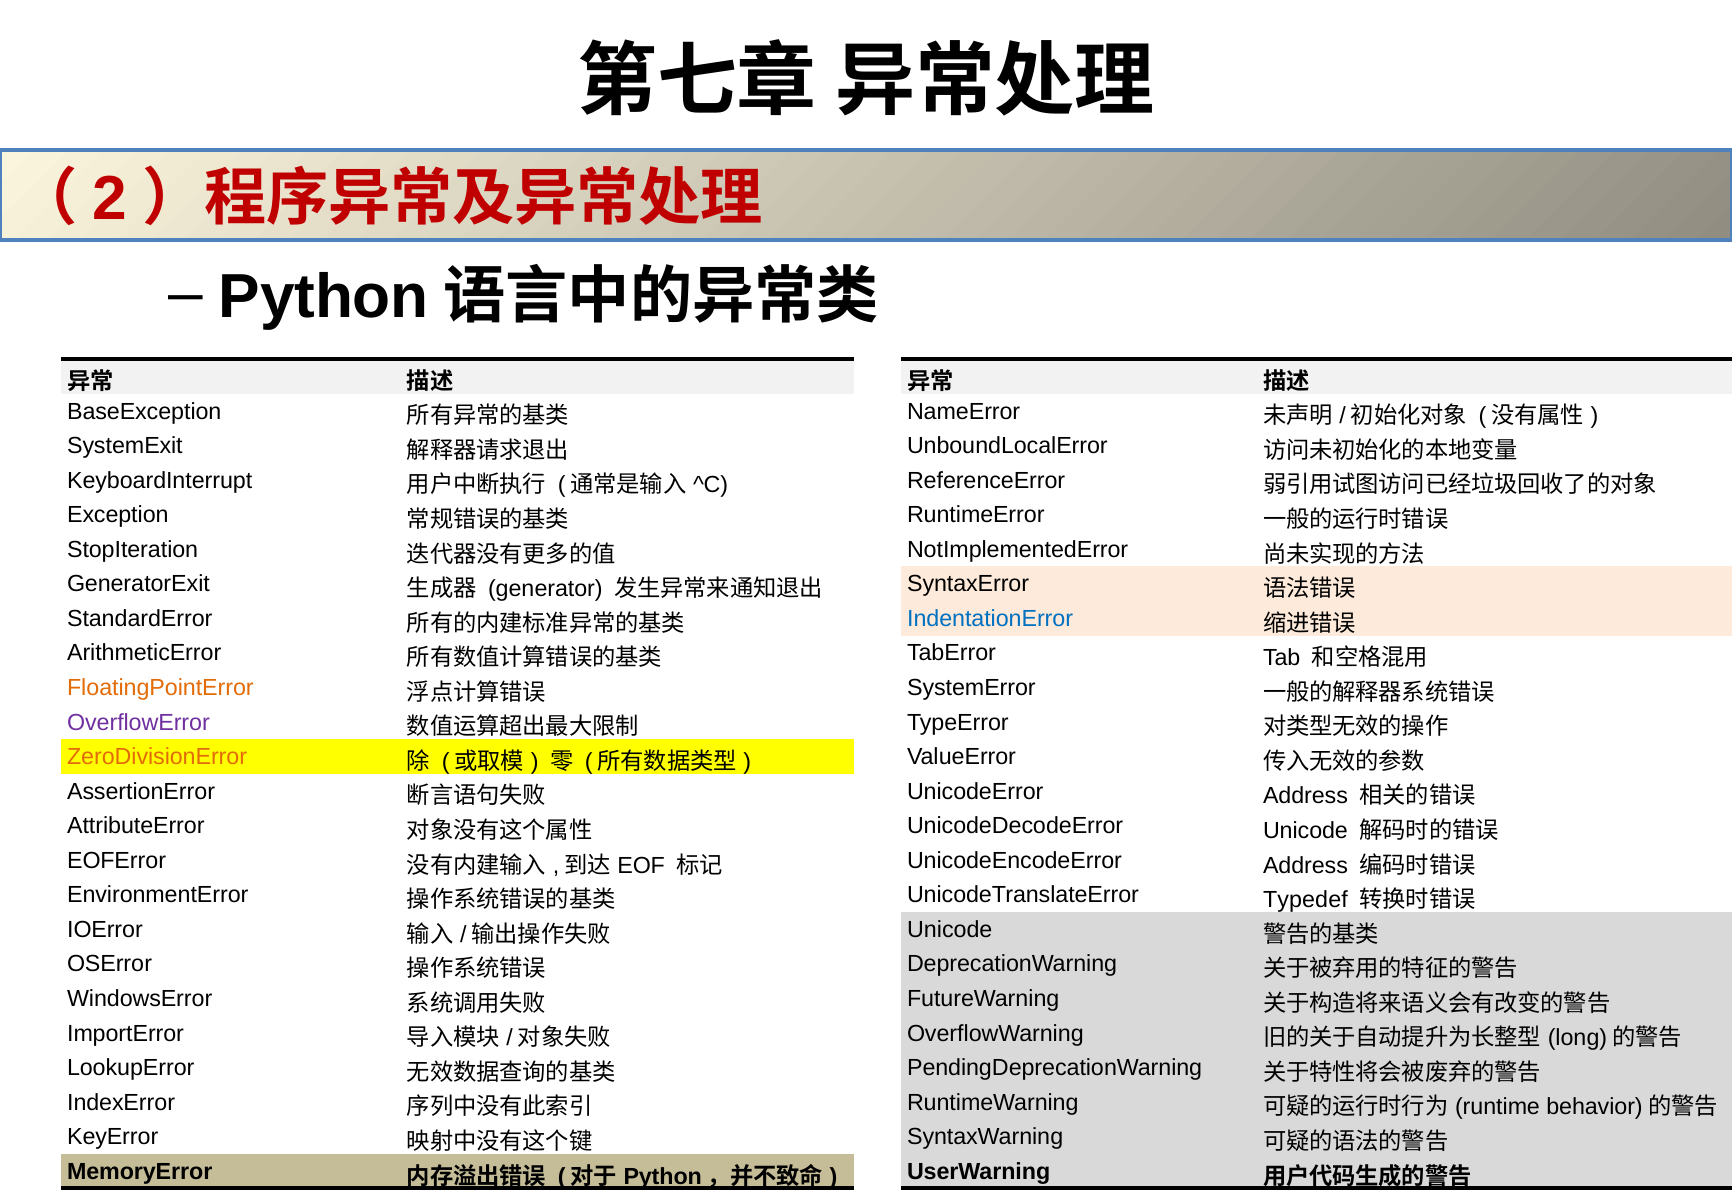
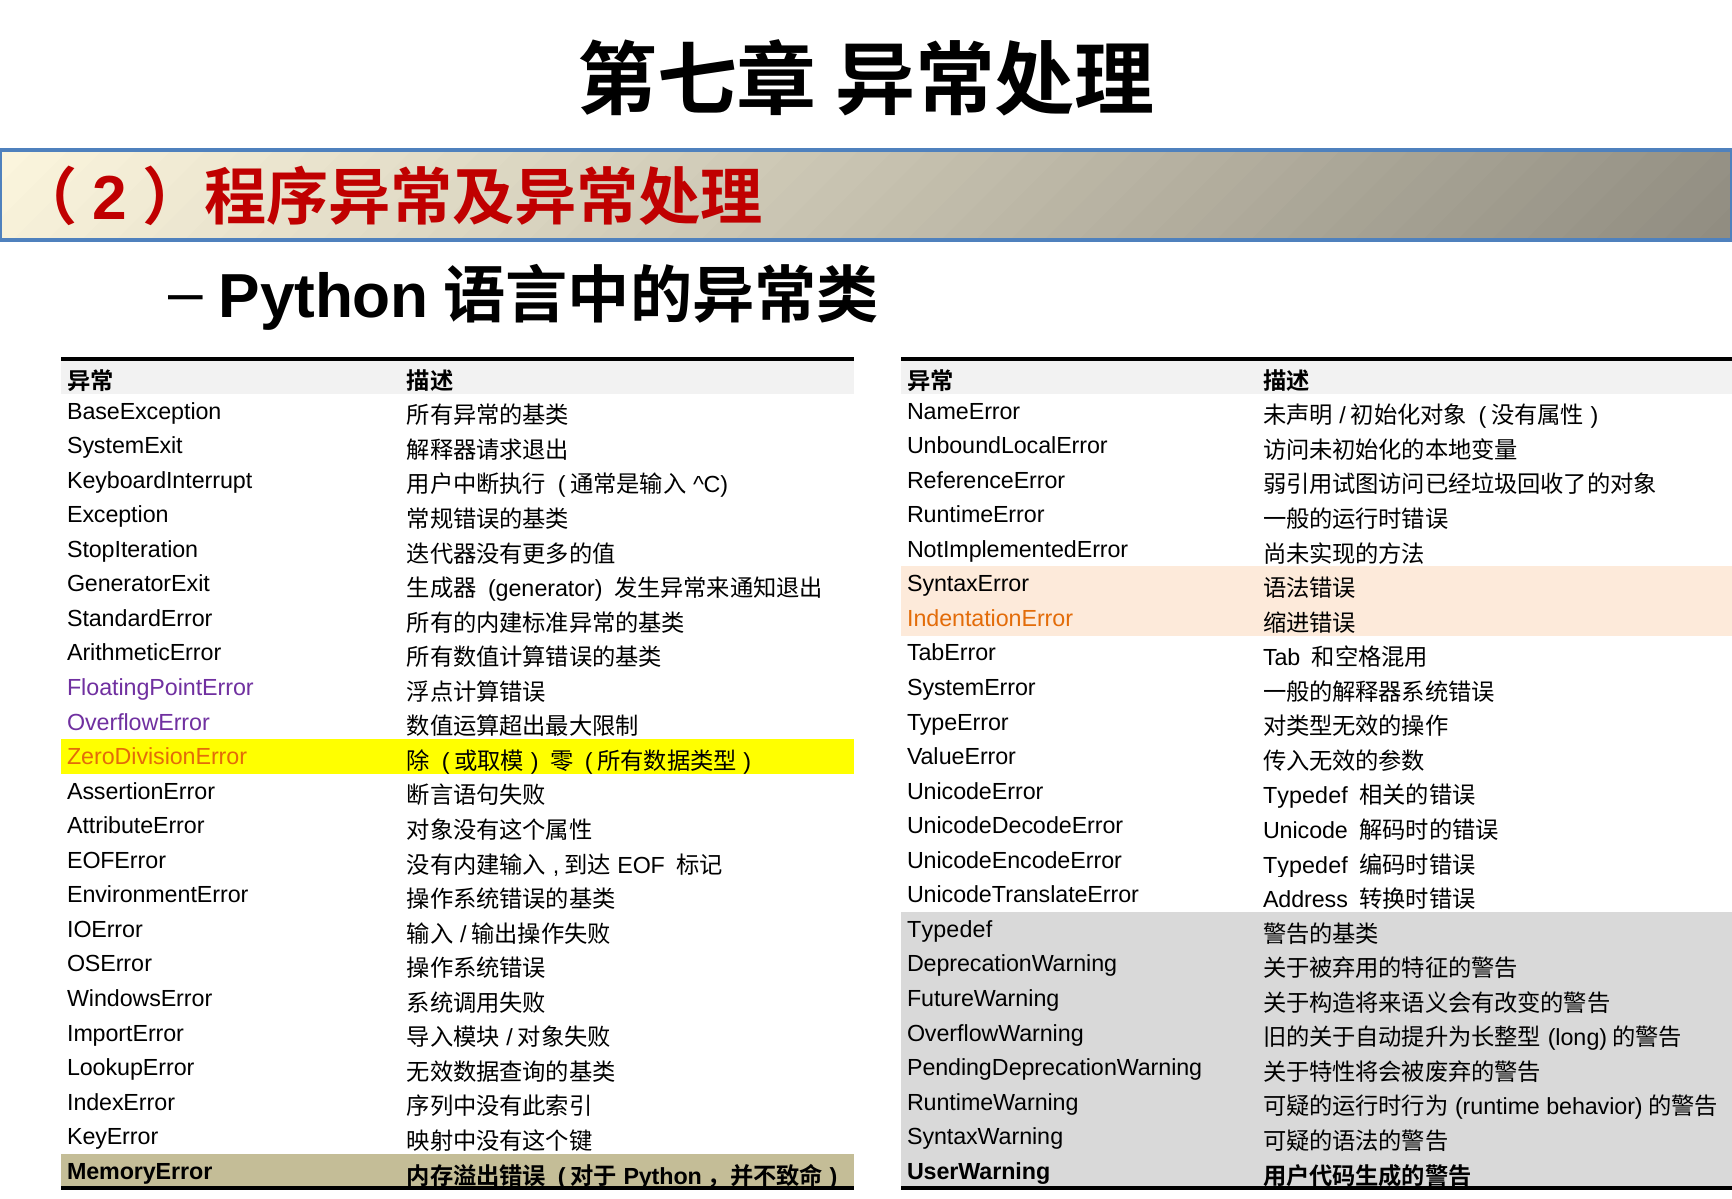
IndentationError colour: blue -> orange (990, 619)
FloatingPointError colour: orange -> purple (160, 688)
UnicodeError Address: Address -> Typedef (1305, 796)
UnicodeEncodeError Address: Address -> Typedef (1305, 865)
Typedef: Typedef -> Address (1306, 900)
Unicode: Unicode -> Typedef (950, 930)
